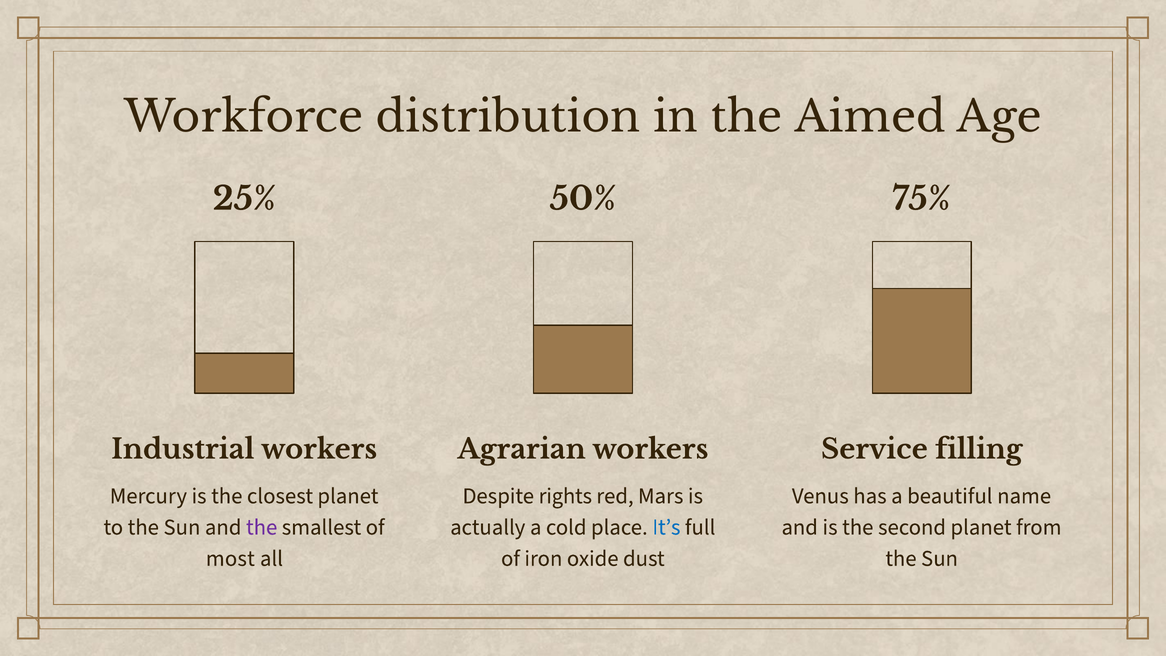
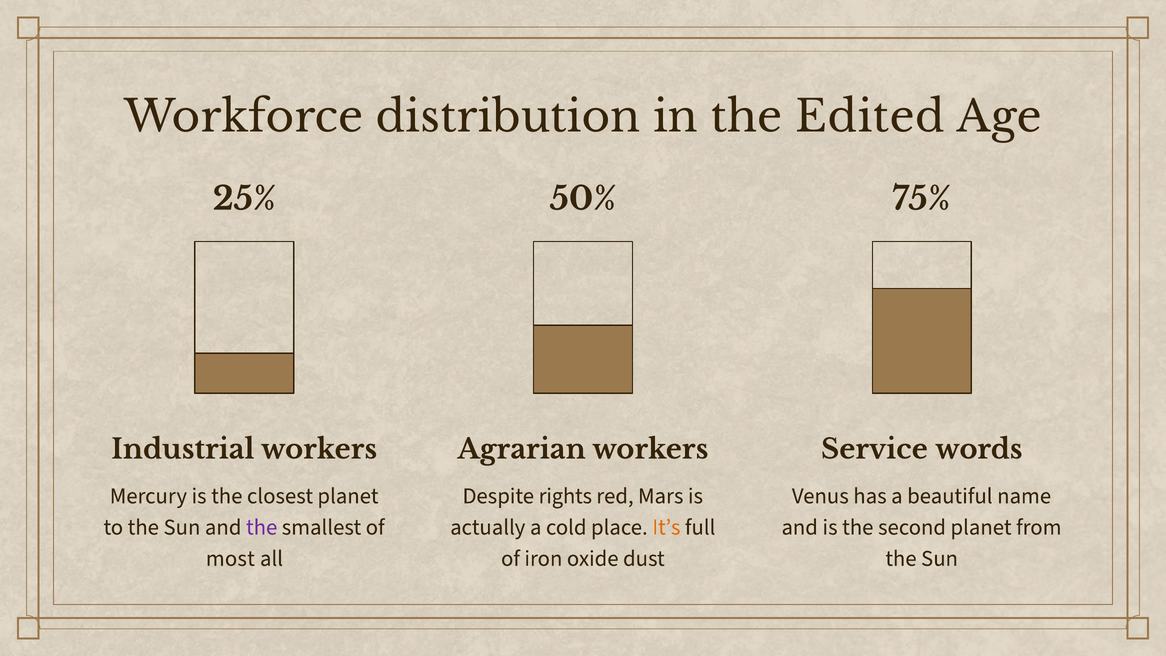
Aimed: Aimed -> Edited (870, 117)
filling: filling -> words (979, 449)
It’s colour: blue -> orange (666, 527)
